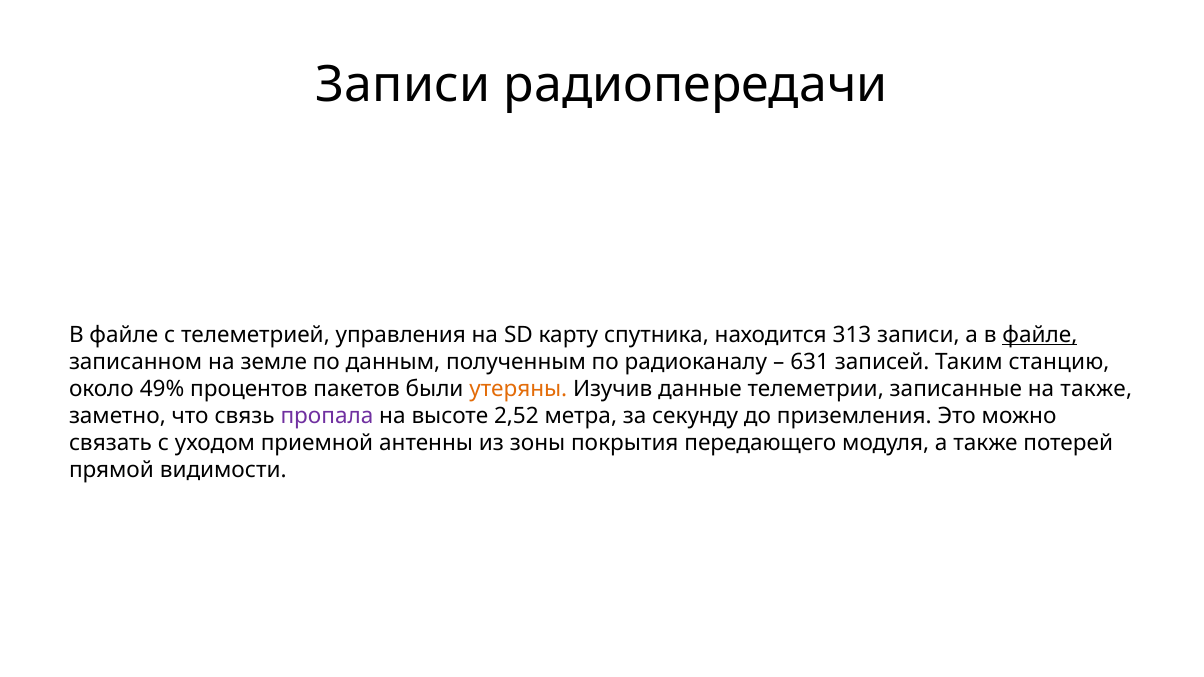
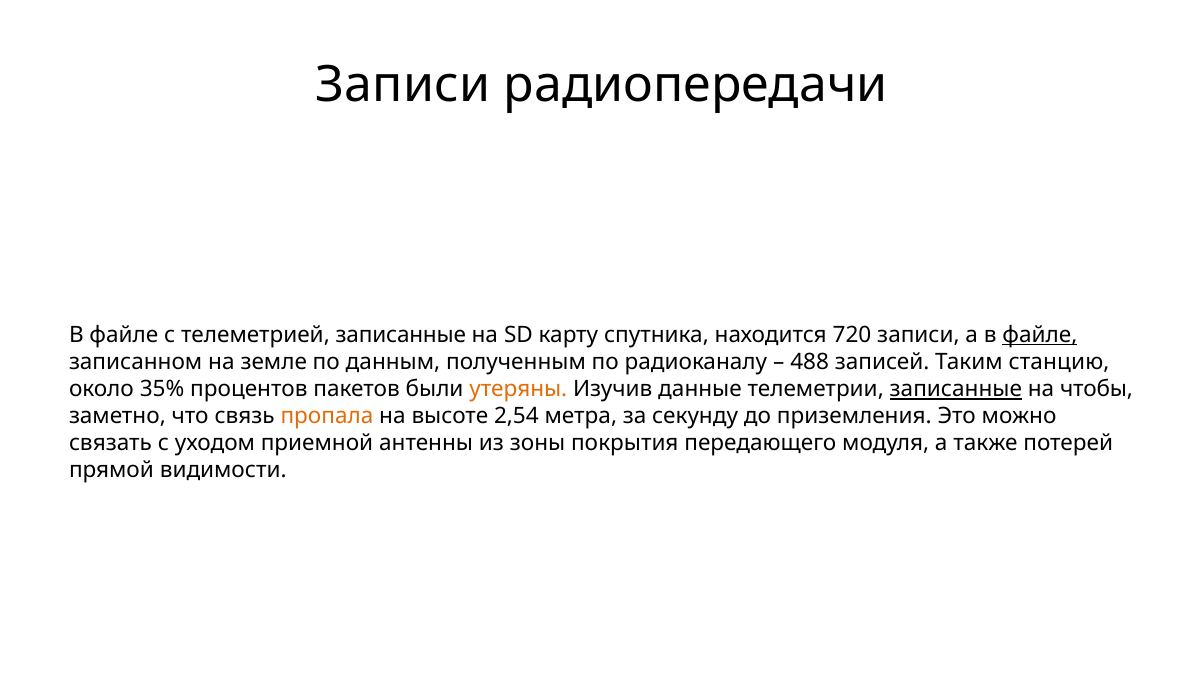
телеметрией управления: управления -> записанные (401, 335)
313: 313 -> 720 (852, 335)
631: 631 -> 488 (810, 362)
49%: 49% -> 35% (162, 389)
записанные underline: none -> present (956, 389)
на также: также -> чтобы (1096, 389)
пропала colour: purple -> orange (327, 416)
2,52: 2,52 -> 2,54 (516, 416)
